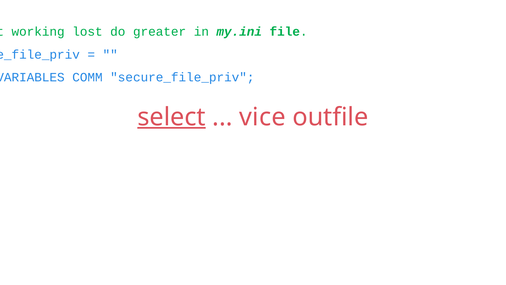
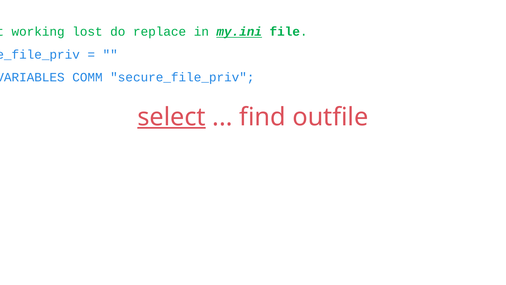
greater: greater -> replace (160, 32)
my.ini underline: none -> present (239, 32)
vice: vice -> find (263, 117)
